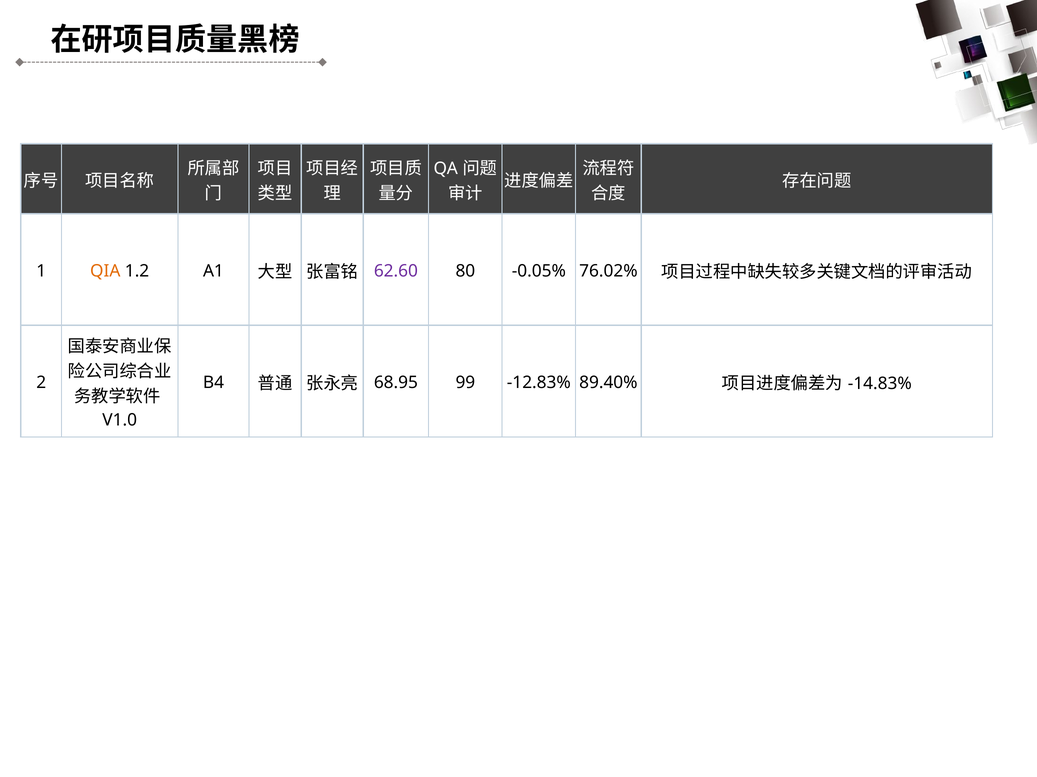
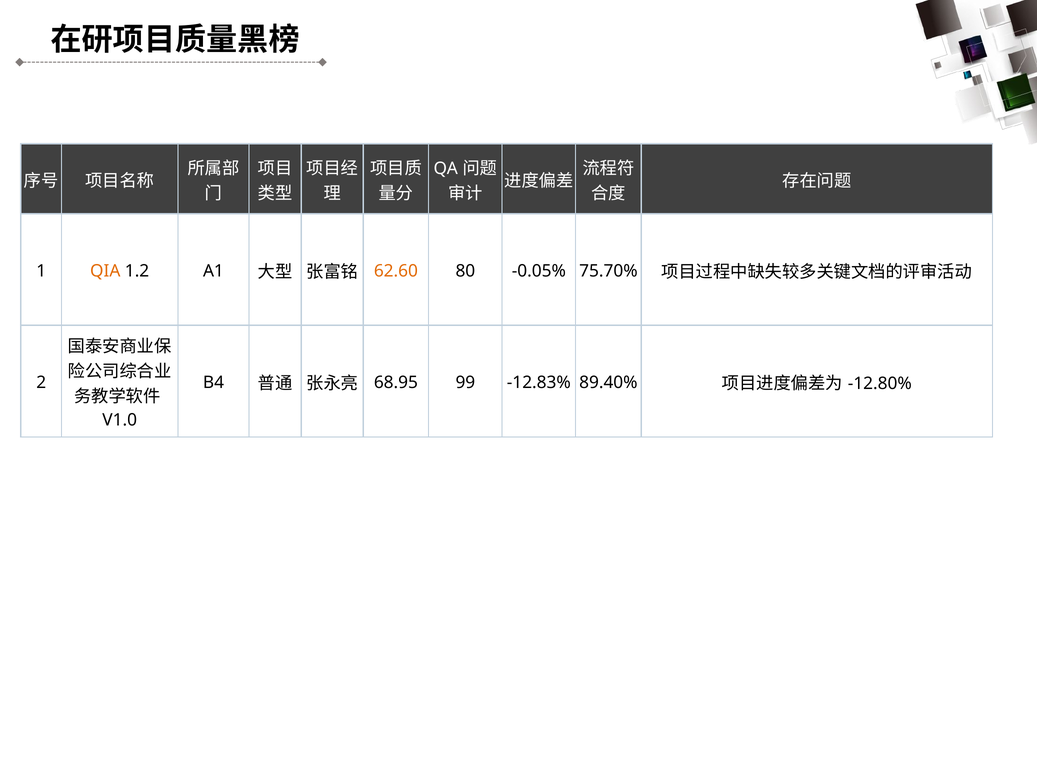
62.60 colour: purple -> orange (396, 271)
76.02%: 76.02% -> 75.70% (608, 271)
-14.83%: -14.83% -> -12.80% (880, 384)
